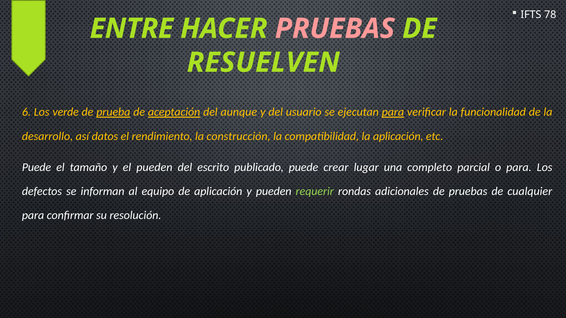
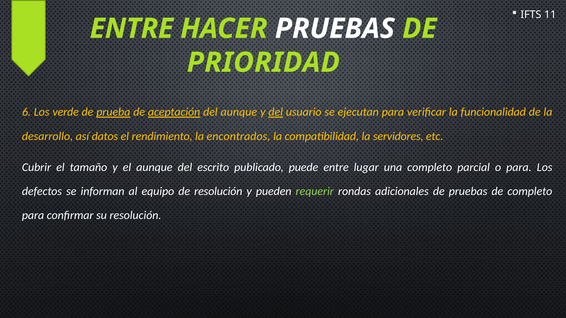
78: 78 -> 11 (550, 15)
PRUEBAS colour: pink -> white (335, 29)
RESUELVEN: RESUELVEN -> PRIORIDAD (263, 63)
del underline: none -> present (276, 112)
para underline: present -> none (393, 112)
construcción: construcción -> encontrados (238, 136)
la aplicación: aplicación -> servidores (398, 136)
Puede: Puede -> Cubrir (36, 167)
el pueden: pueden -> aunque (154, 167)
puede crear: crear -> entre (336, 167)
de aplicación: aplicación -> resolución (218, 191)
de cualquier: cualquier -> completo (530, 191)
